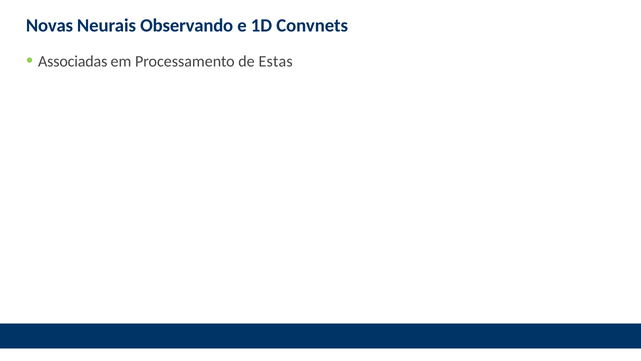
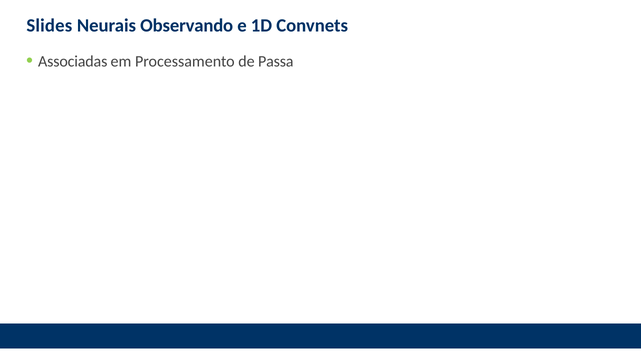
Novas: Novas -> Slides (49, 25)
Estas: Estas -> Passa (276, 61)
